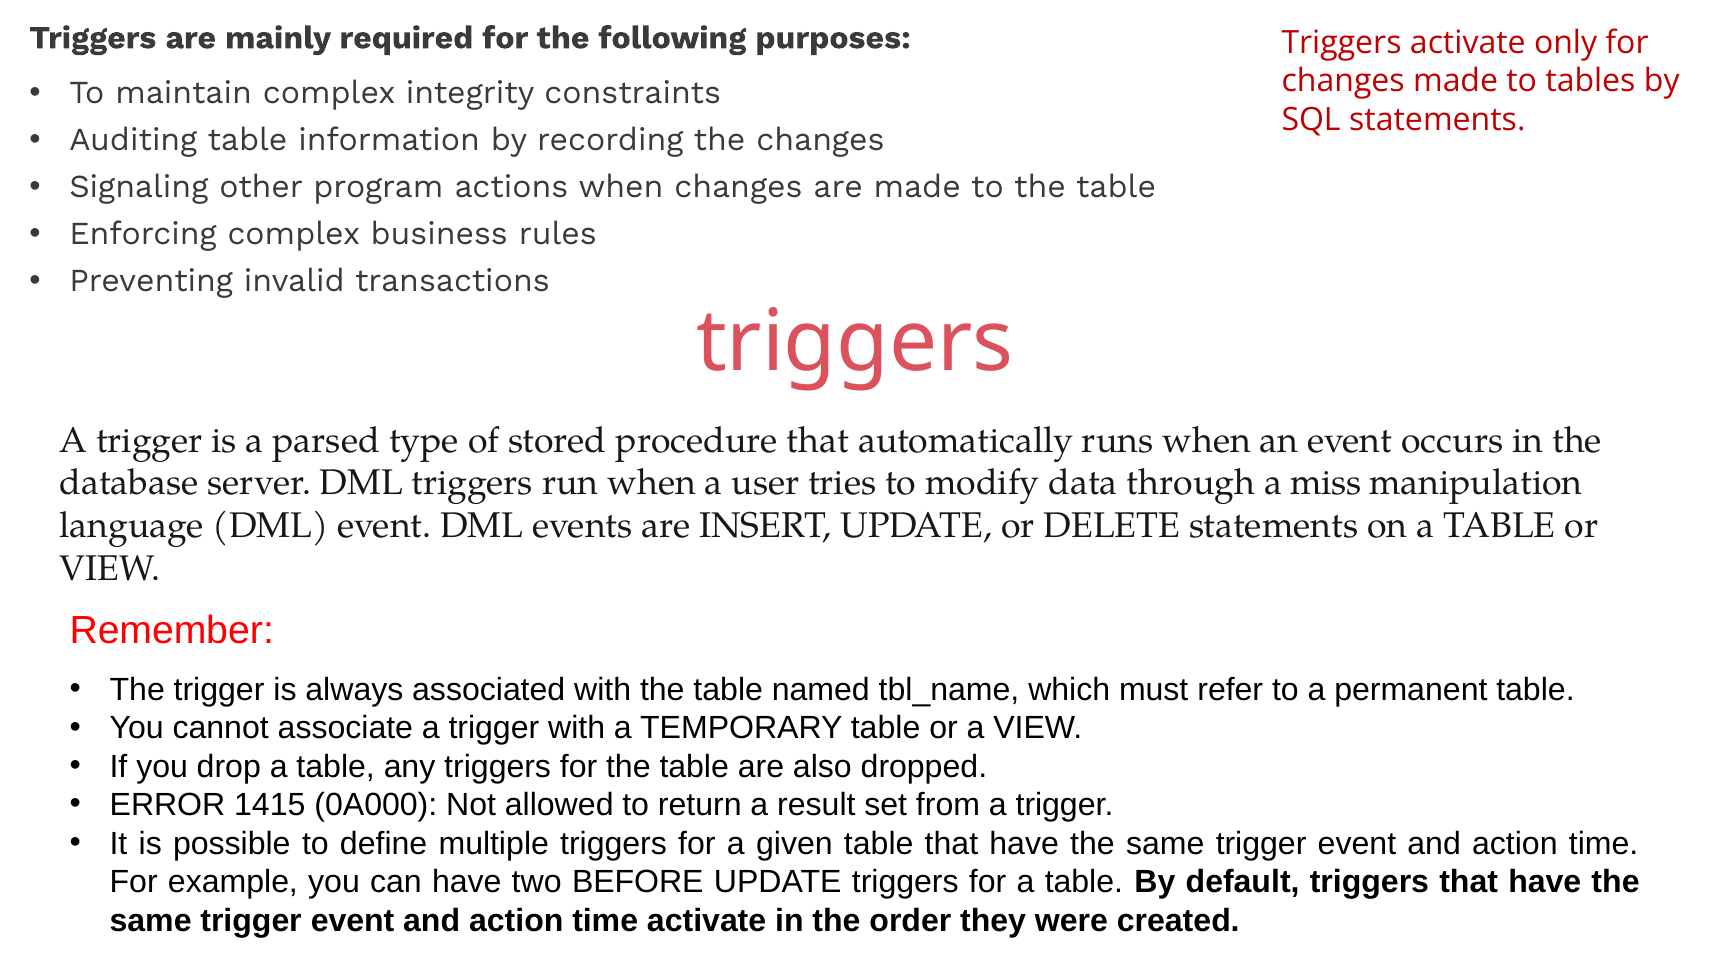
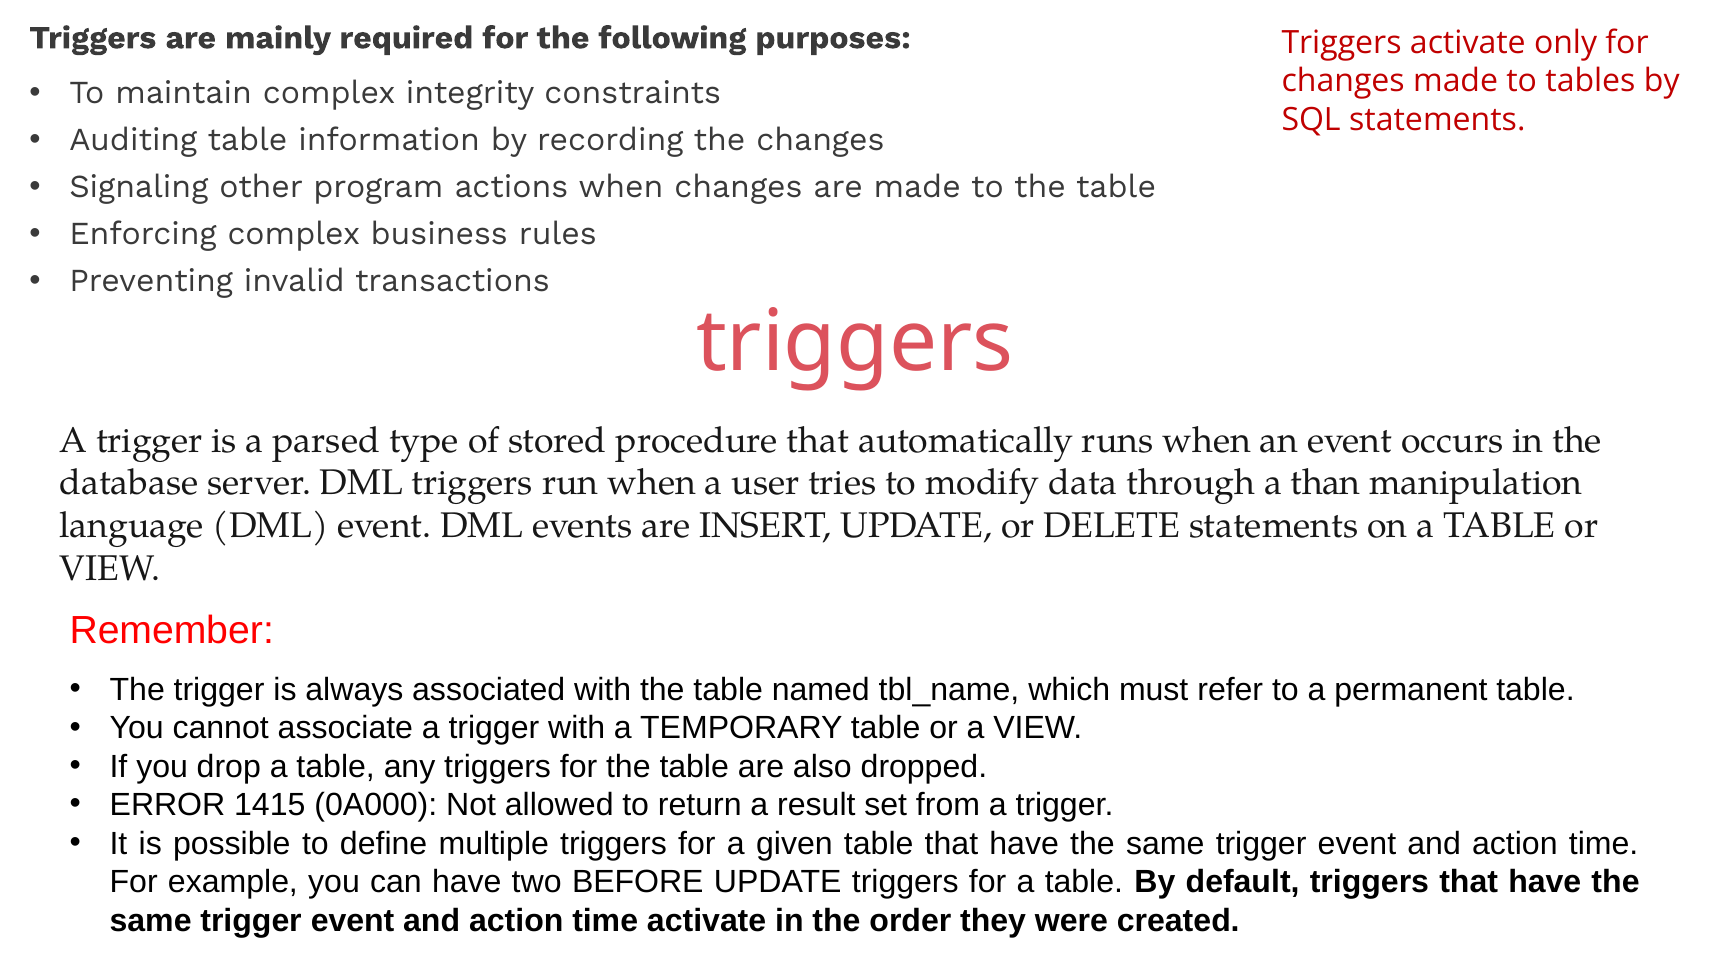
miss: miss -> than (1326, 483)
